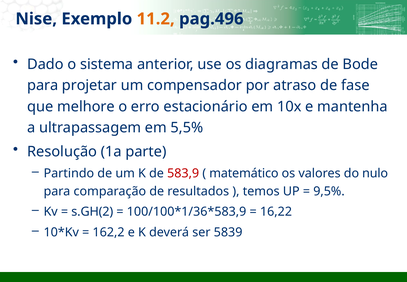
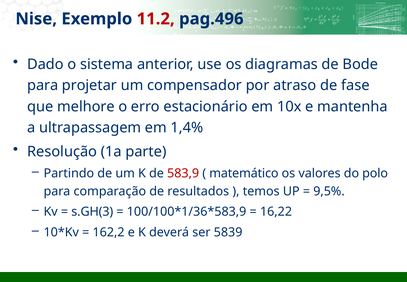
11.2 colour: orange -> red (156, 19)
5,5%: 5,5% -> 1,4% (187, 127)
nulo: nulo -> polo (375, 173)
s.GH(2: s.GH(2 -> s.GH(3 (92, 212)
